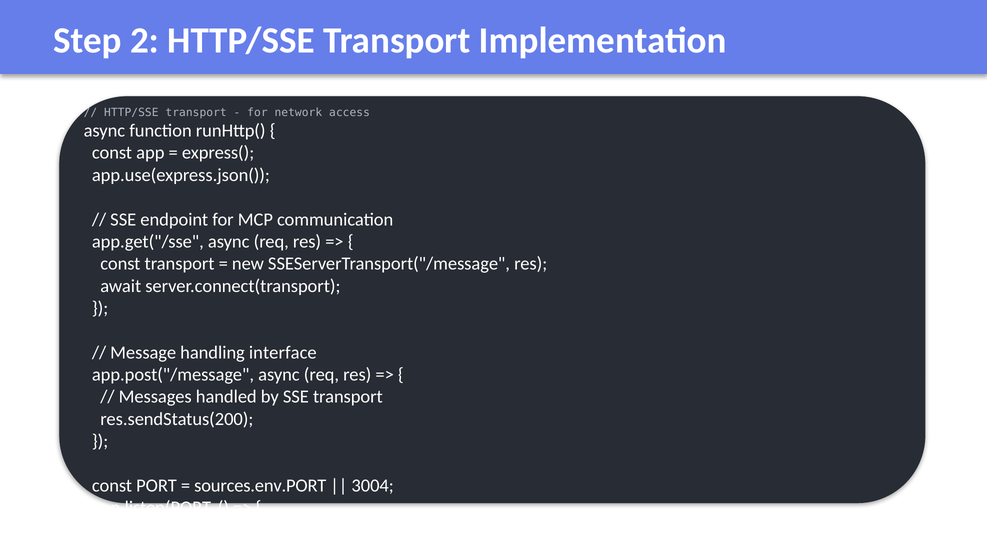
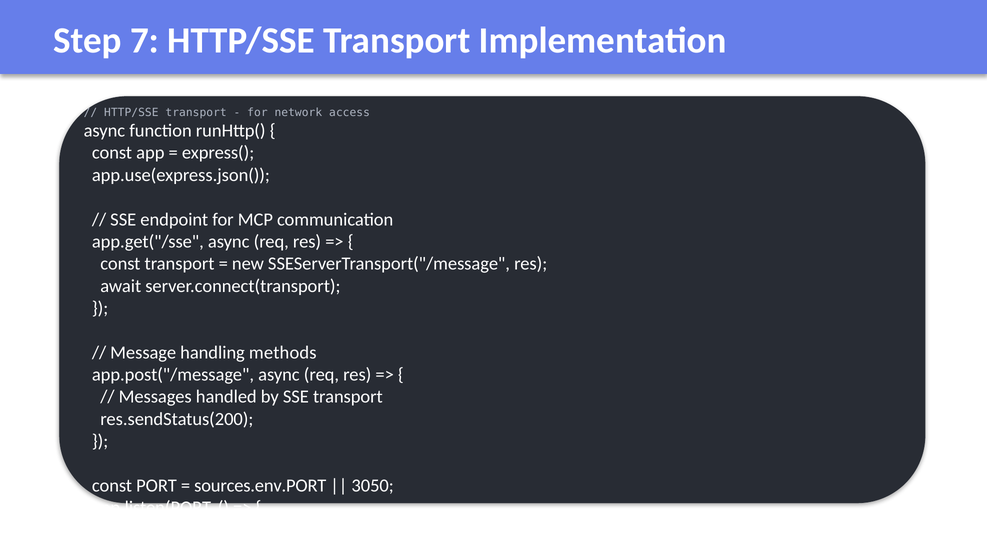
2: 2 -> 7 (145, 41)
interface: interface -> methods (283, 353)
3004: 3004 -> 3050 (373, 486)
